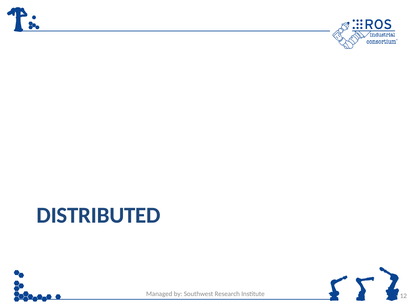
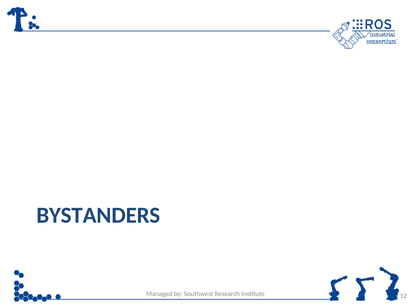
DISTRIBUTED: DISTRIBUTED -> BYSTANDERS (98, 215)
